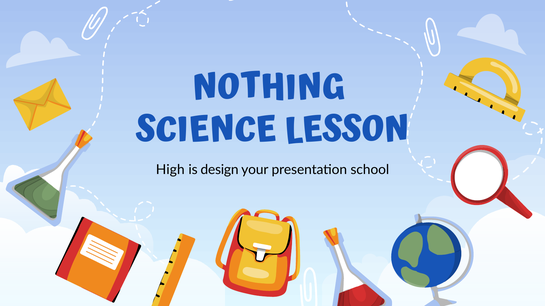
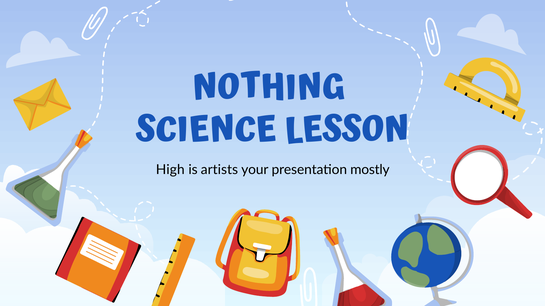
design: design -> artists (219, 170)
school: school -> mostly (370, 170)
